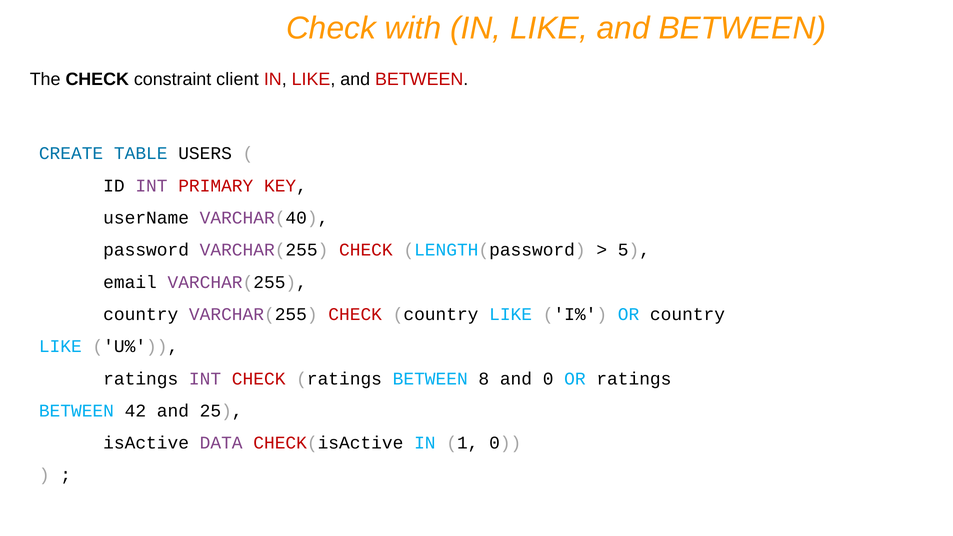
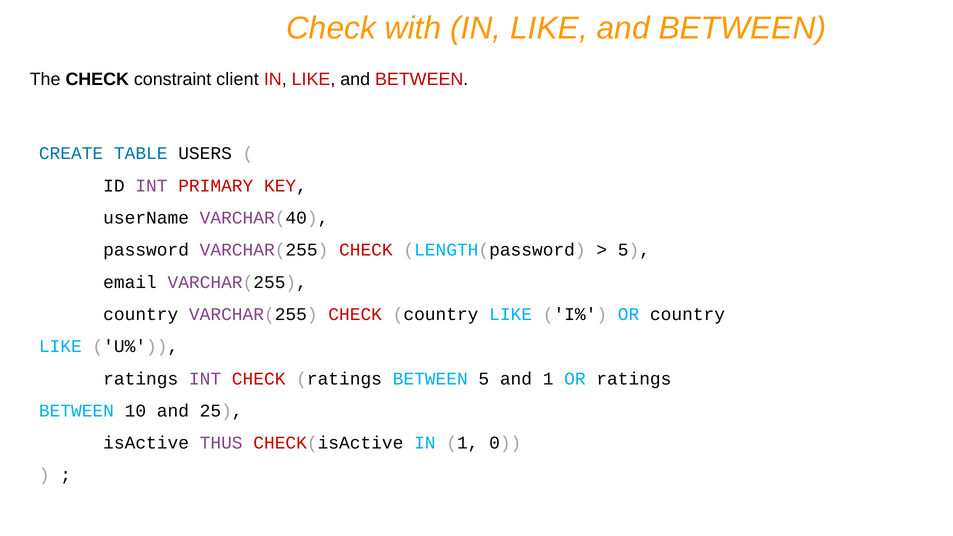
BETWEEN 8: 8 -> 5 (484, 379)
and 0: 0 -> 1 (548, 379)
42: 42 -> 10 (135, 411)
DATA: DATA -> THUS (221, 443)
